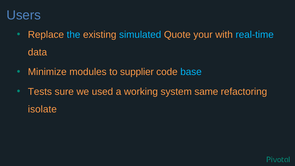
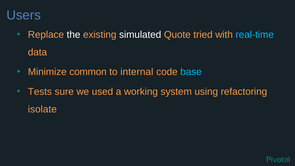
the colour: light blue -> white (74, 35)
simulated colour: light blue -> white (140, 35)
your: your -> tried (203, 35)
modules: modules -> common (88, 72)
supplier: supplier -> internal (137, 72)
same: same -> using (206, 92)
